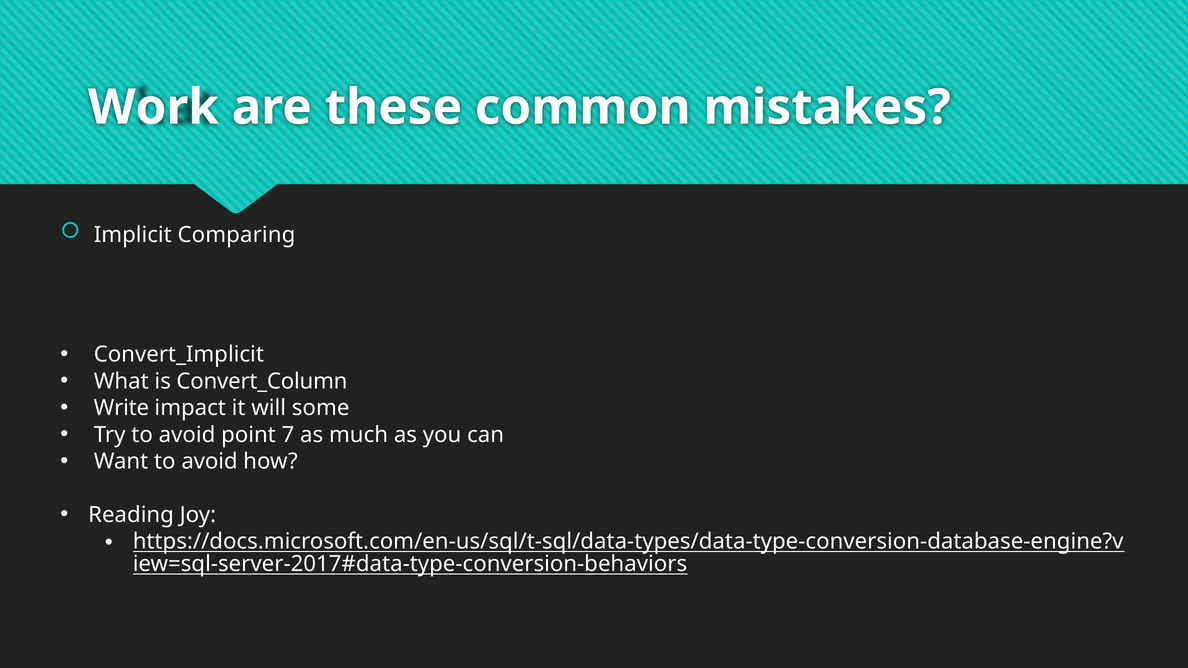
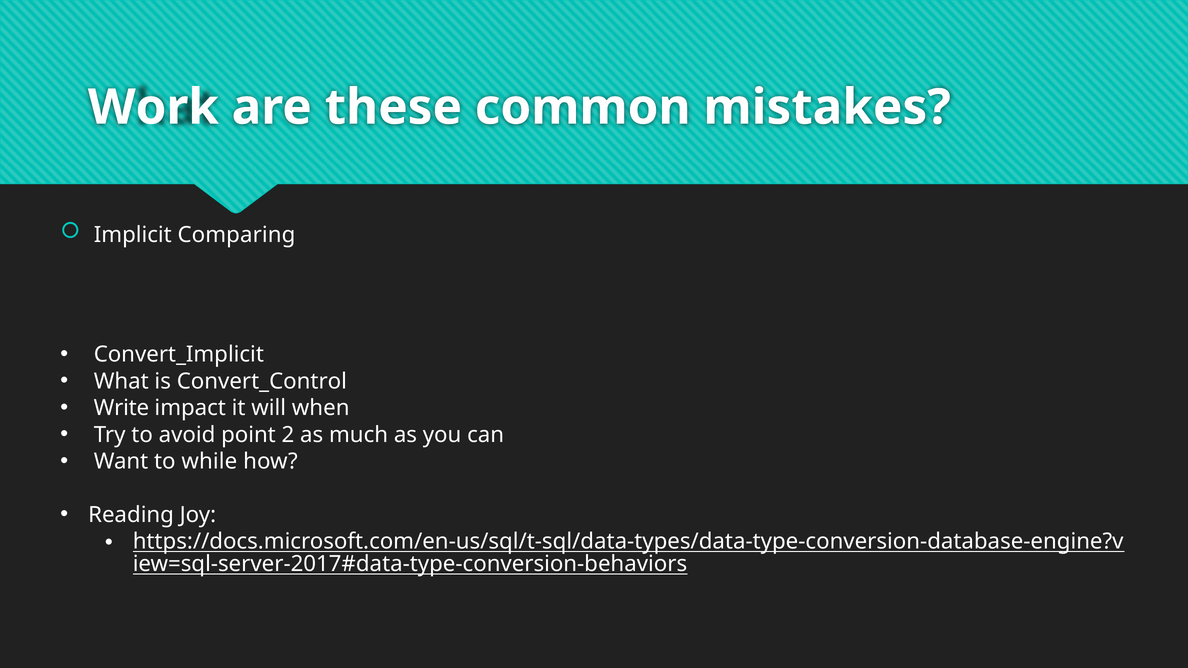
Convert_Column: Convert_Column -> Convert_Control (262, 381)
some: some -> when (321, 408)
7: 7 -> 2 (288, 435)
Want to avoid: avoid -> while (209, 462)
